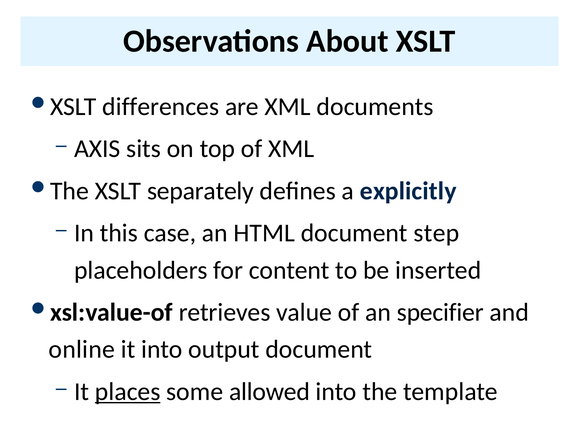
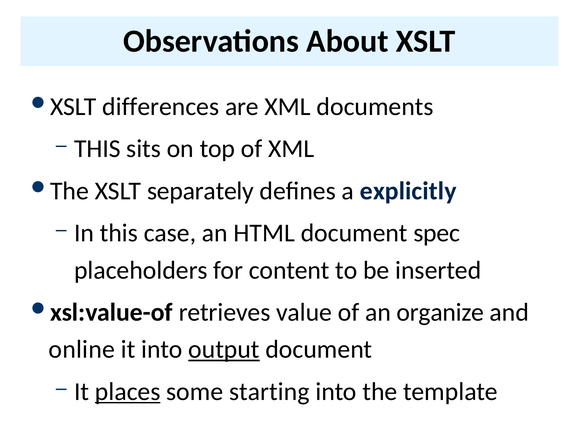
AXIS: AXIS -> THIS (97, 149)
step: step -> spec (437, 233)
specifier: specifier -> organize (440, 313)
output underline: none -> present (224, 350)
allowed: allowed -> starting (269, 392)
